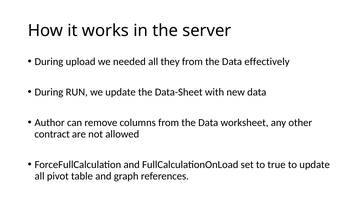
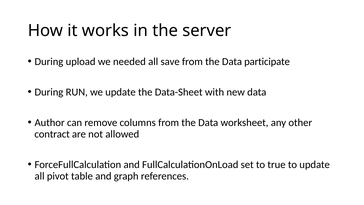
they: they -> save (170, 62)
effectively: effectively -> participate (267, 62)
